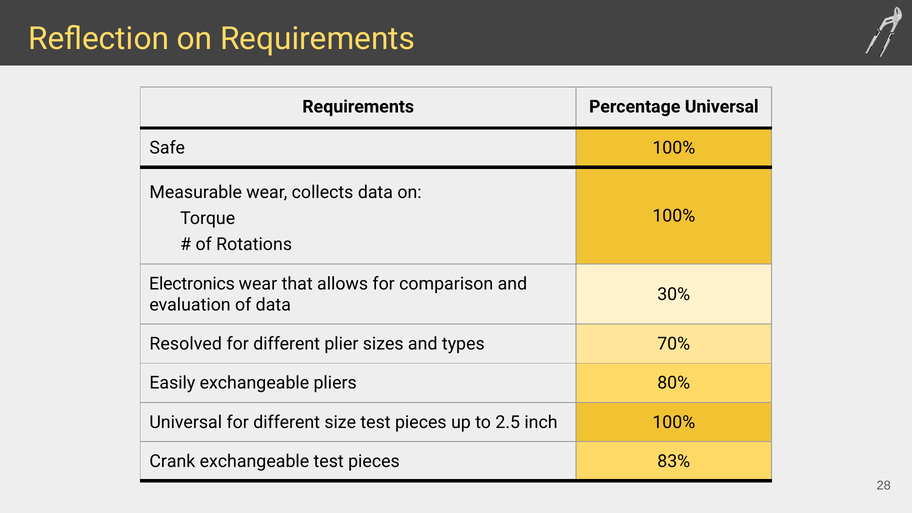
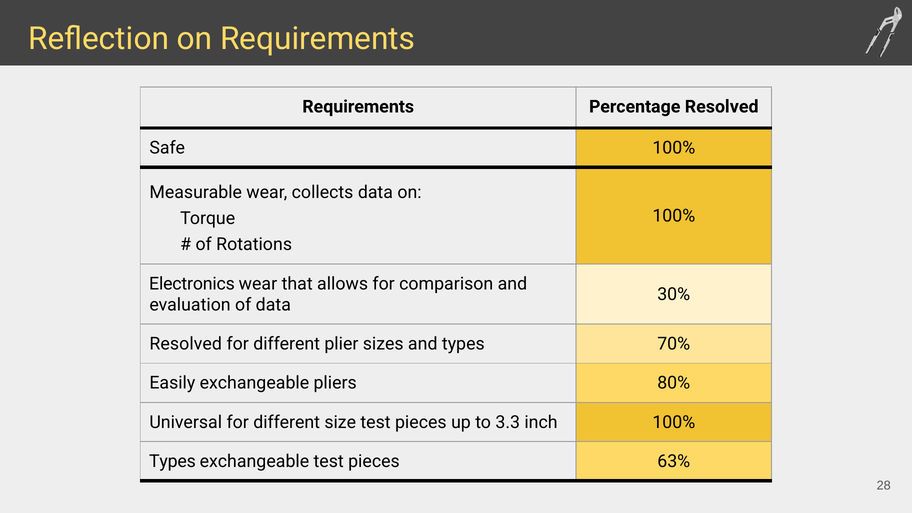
Percentage Universal: Universal -> Resolved (722, 107)
2.5: 2.5 -> 3.3 (508, 422)
Crank: Crank -> Types (172, 461)
83%: 83% -> 63% (674, 461)
